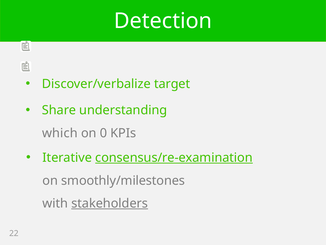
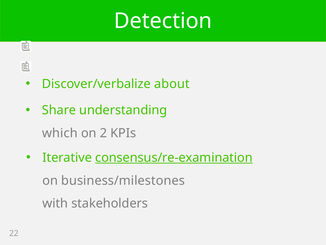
target: target -> about (172, 84)
0: 0 -> 2 (103, 133)
smoothly/milestones: smoothly/milestones -> business/milestones (123, 180)
stakeholders underline: present -> none (110, 203)
